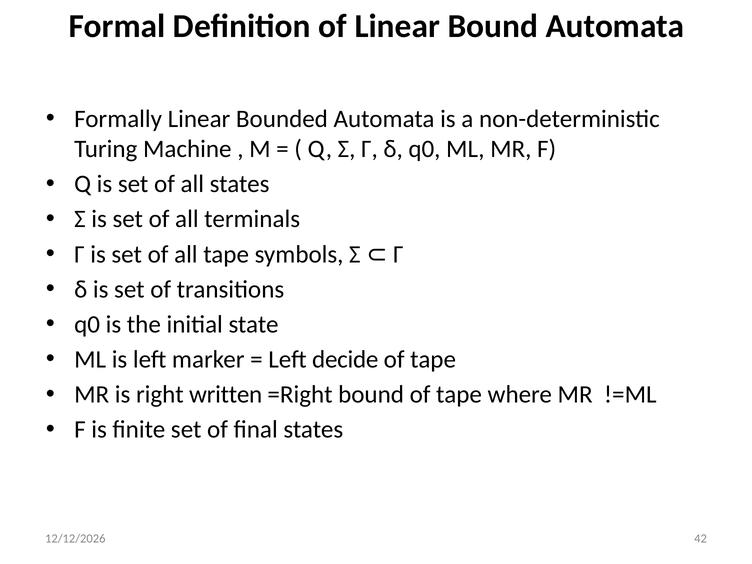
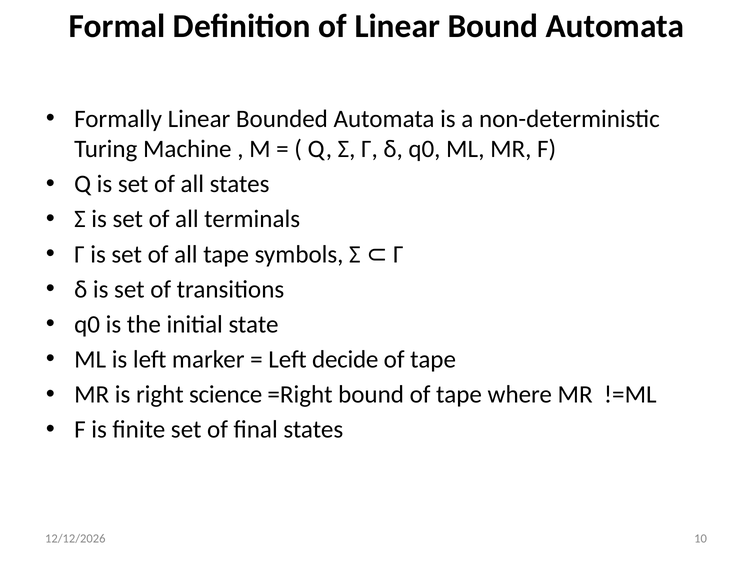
written: written -> science (226, 395)
42: 42 -> 10 (701, 538)
